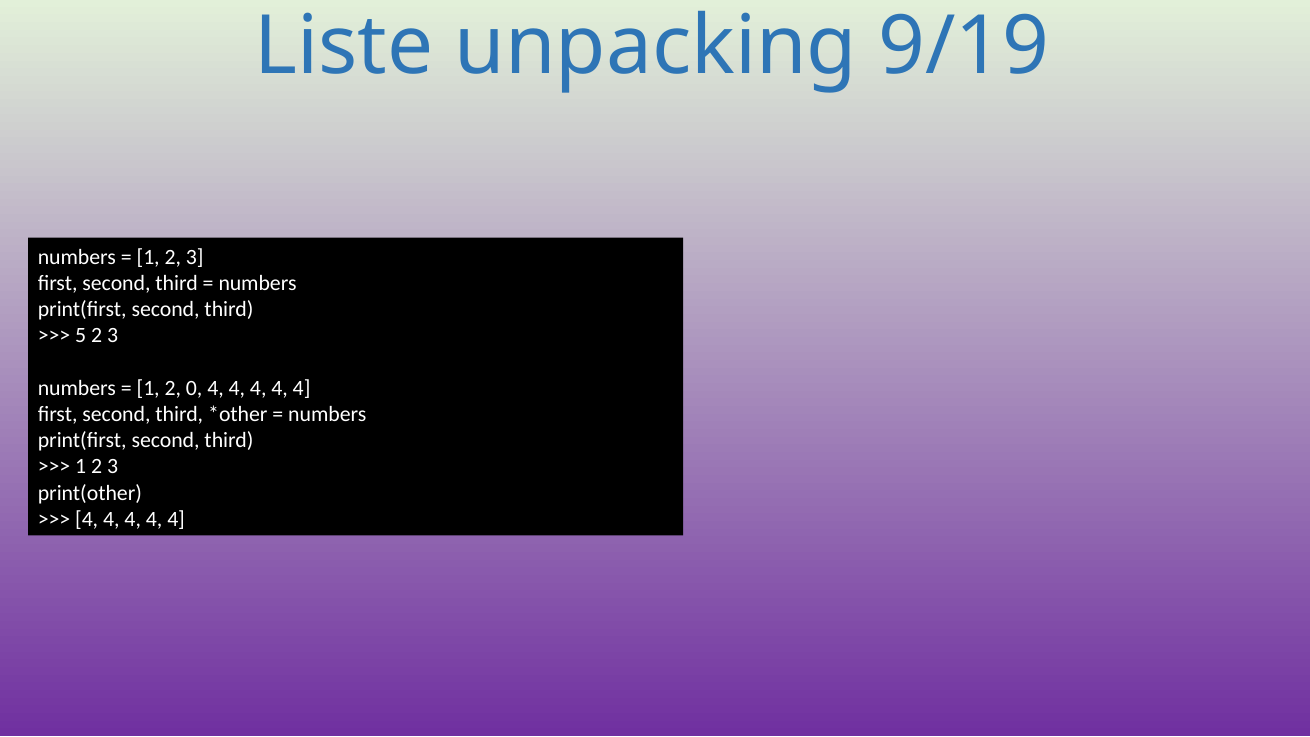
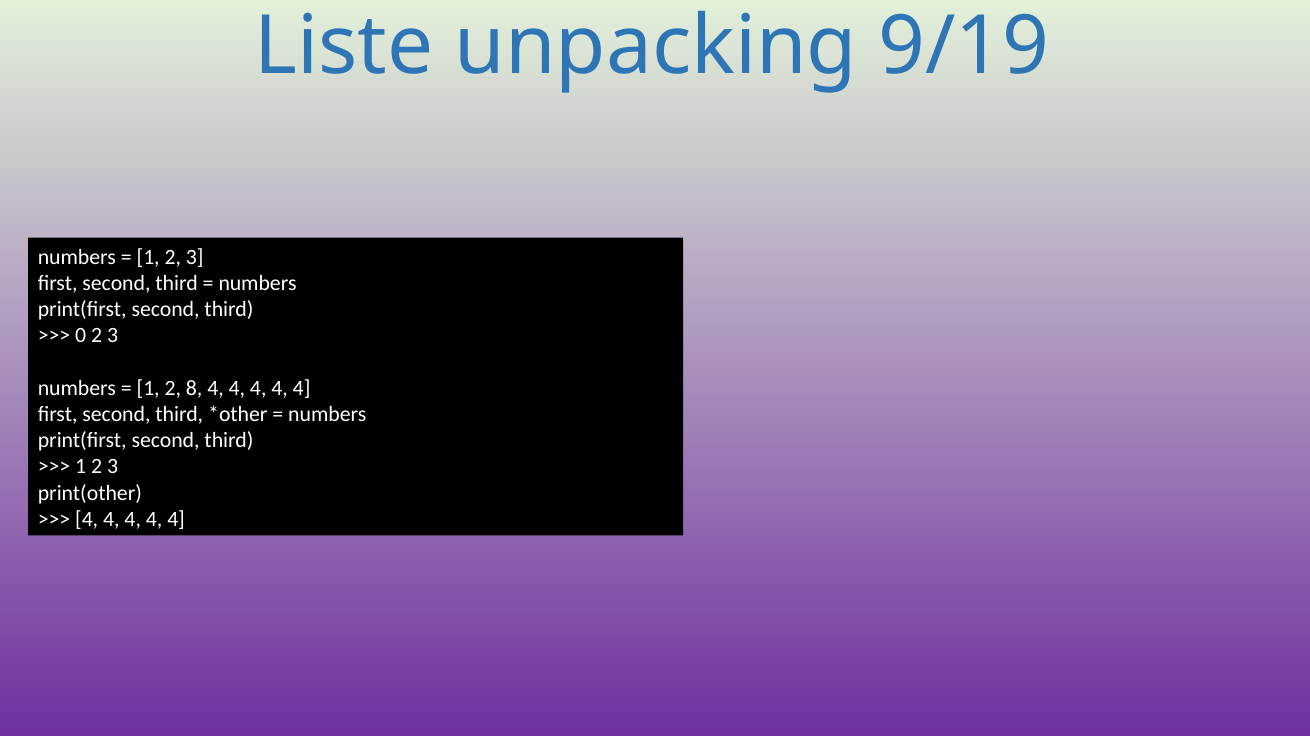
5: 5 -> 0 (81, 336)
0: 0 -> 8 (194, 388)
